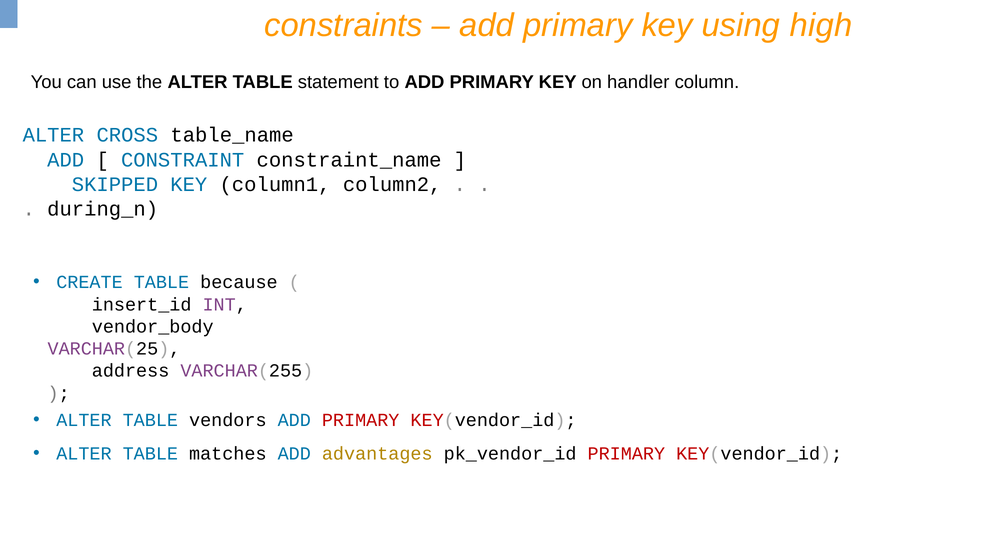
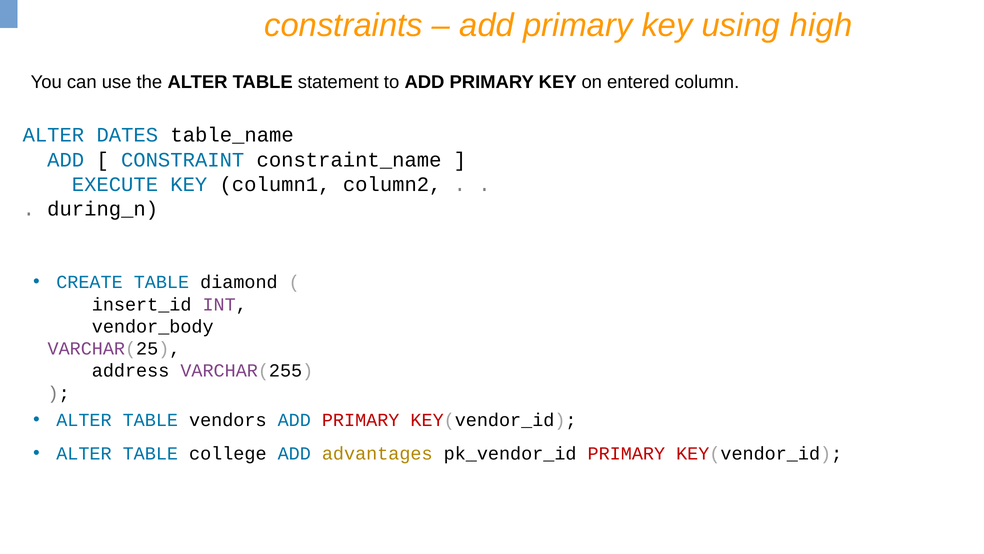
handler: handler -> entered (638, 82)
CROSS: CROSS -> DATES (127, 135)
SKIPPED: SKIPPED -> EXECUTE (115, 184)
because: because -> diamond (239, 282)
matches: matches -> college (228, 453)
